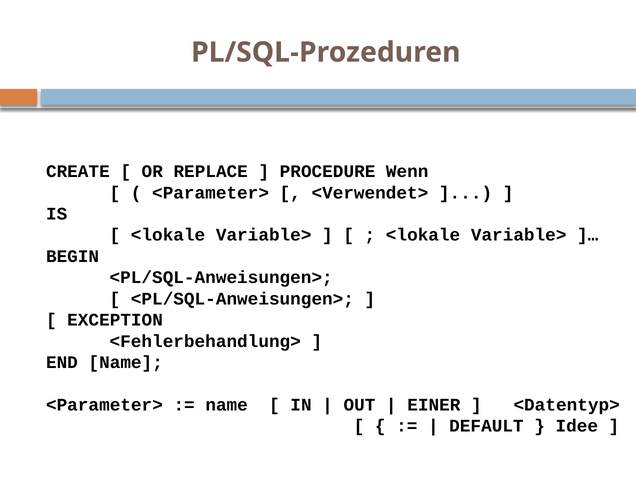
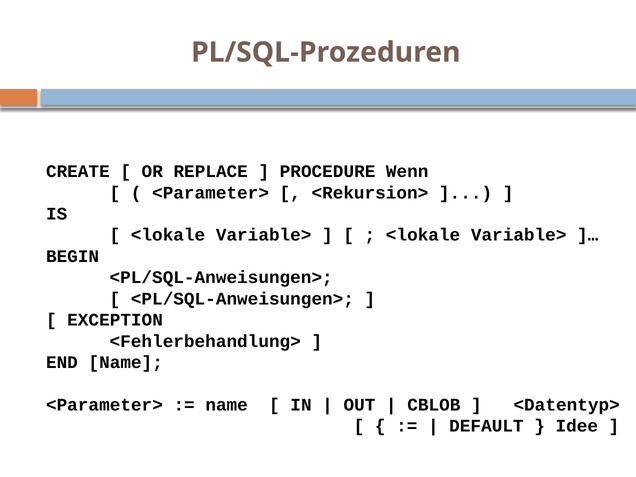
<Verwendet>: <Verwendet> -> <Rekursion> (370, 193)
EINER: EINER -> CBLOB (434, 405)
